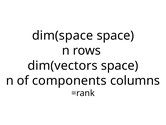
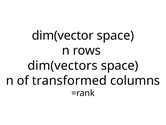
dim(space: dim(space -> dim(vector (63, 35)
components: components -> transformed (69, 80)
